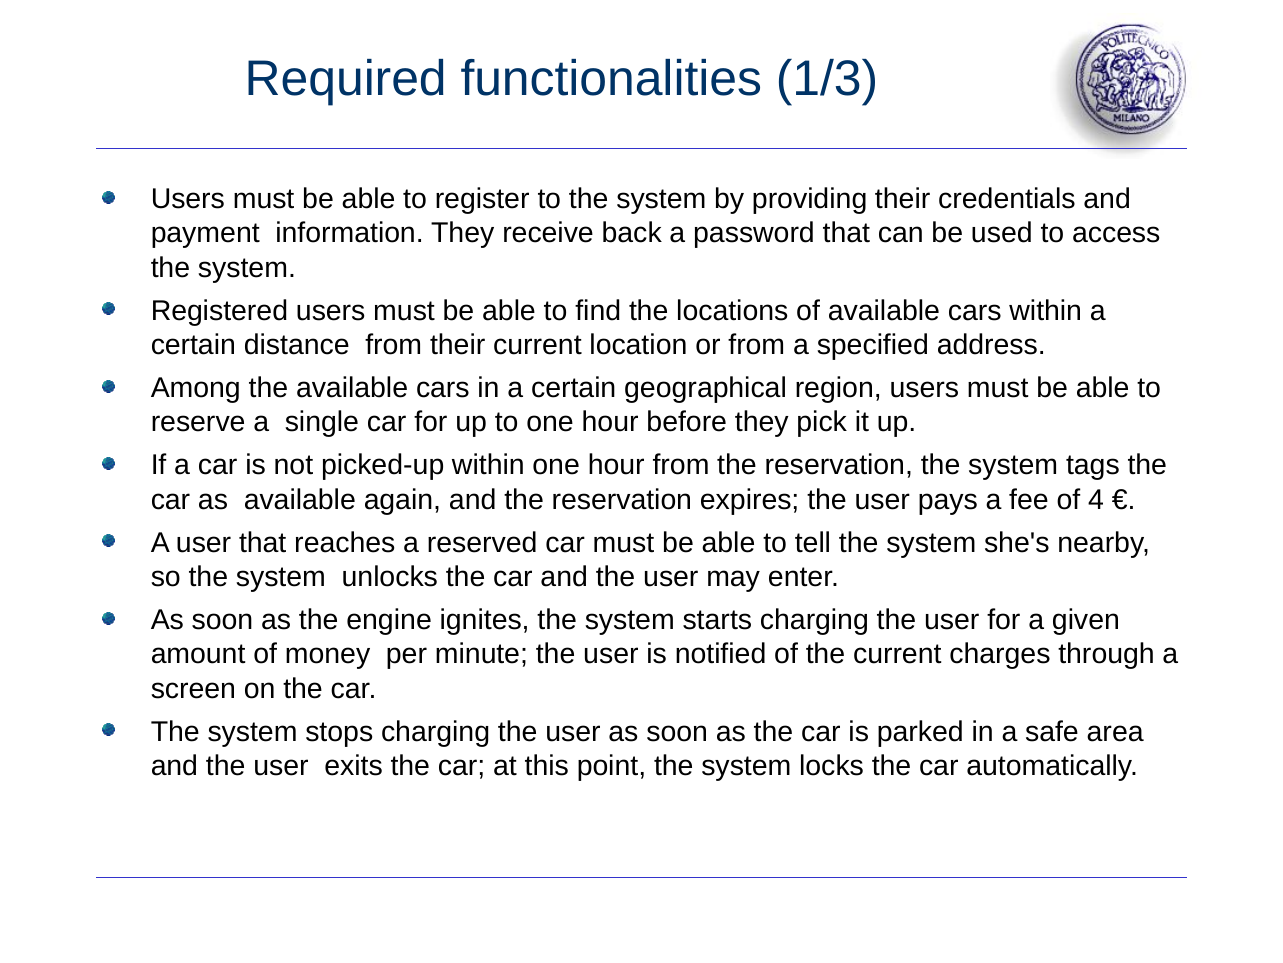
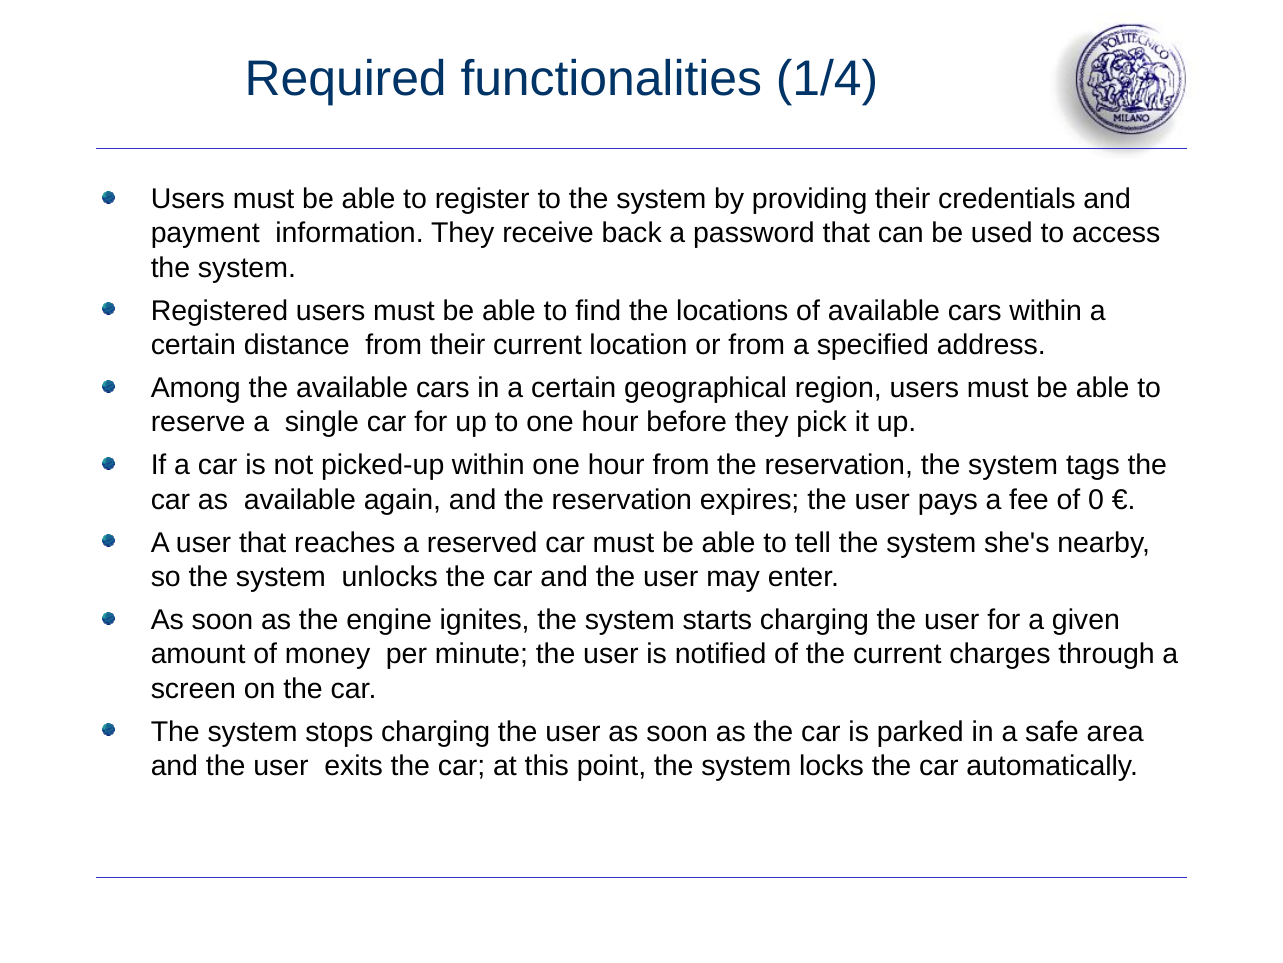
1/3: 1/3 -> 1/4 (827, 78)
4: 4 -> 0 (1096, 499)
